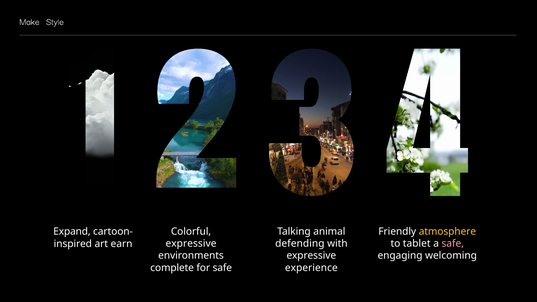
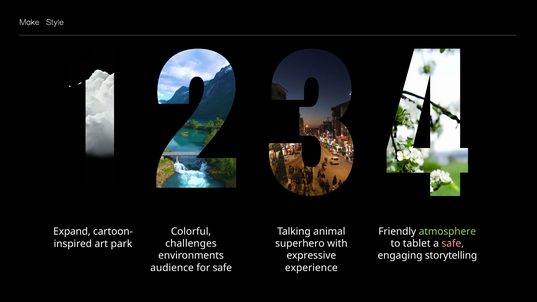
atmosphere colour: yellow -> light green (447, 232)
expressive: expressive -> challenges (191, 244)
defending: defending -> superhero (300, 244)
earn: earn -> park (122, 244)
welcoming: welcoming -> storytelling (451, 256)
complete: complete -> audience (172, 268)
